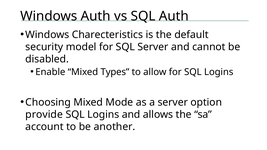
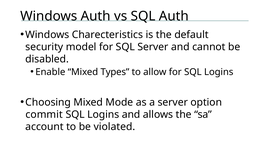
provide: provide -> commit (44, 115)
another: another -> violated (115, 127)
